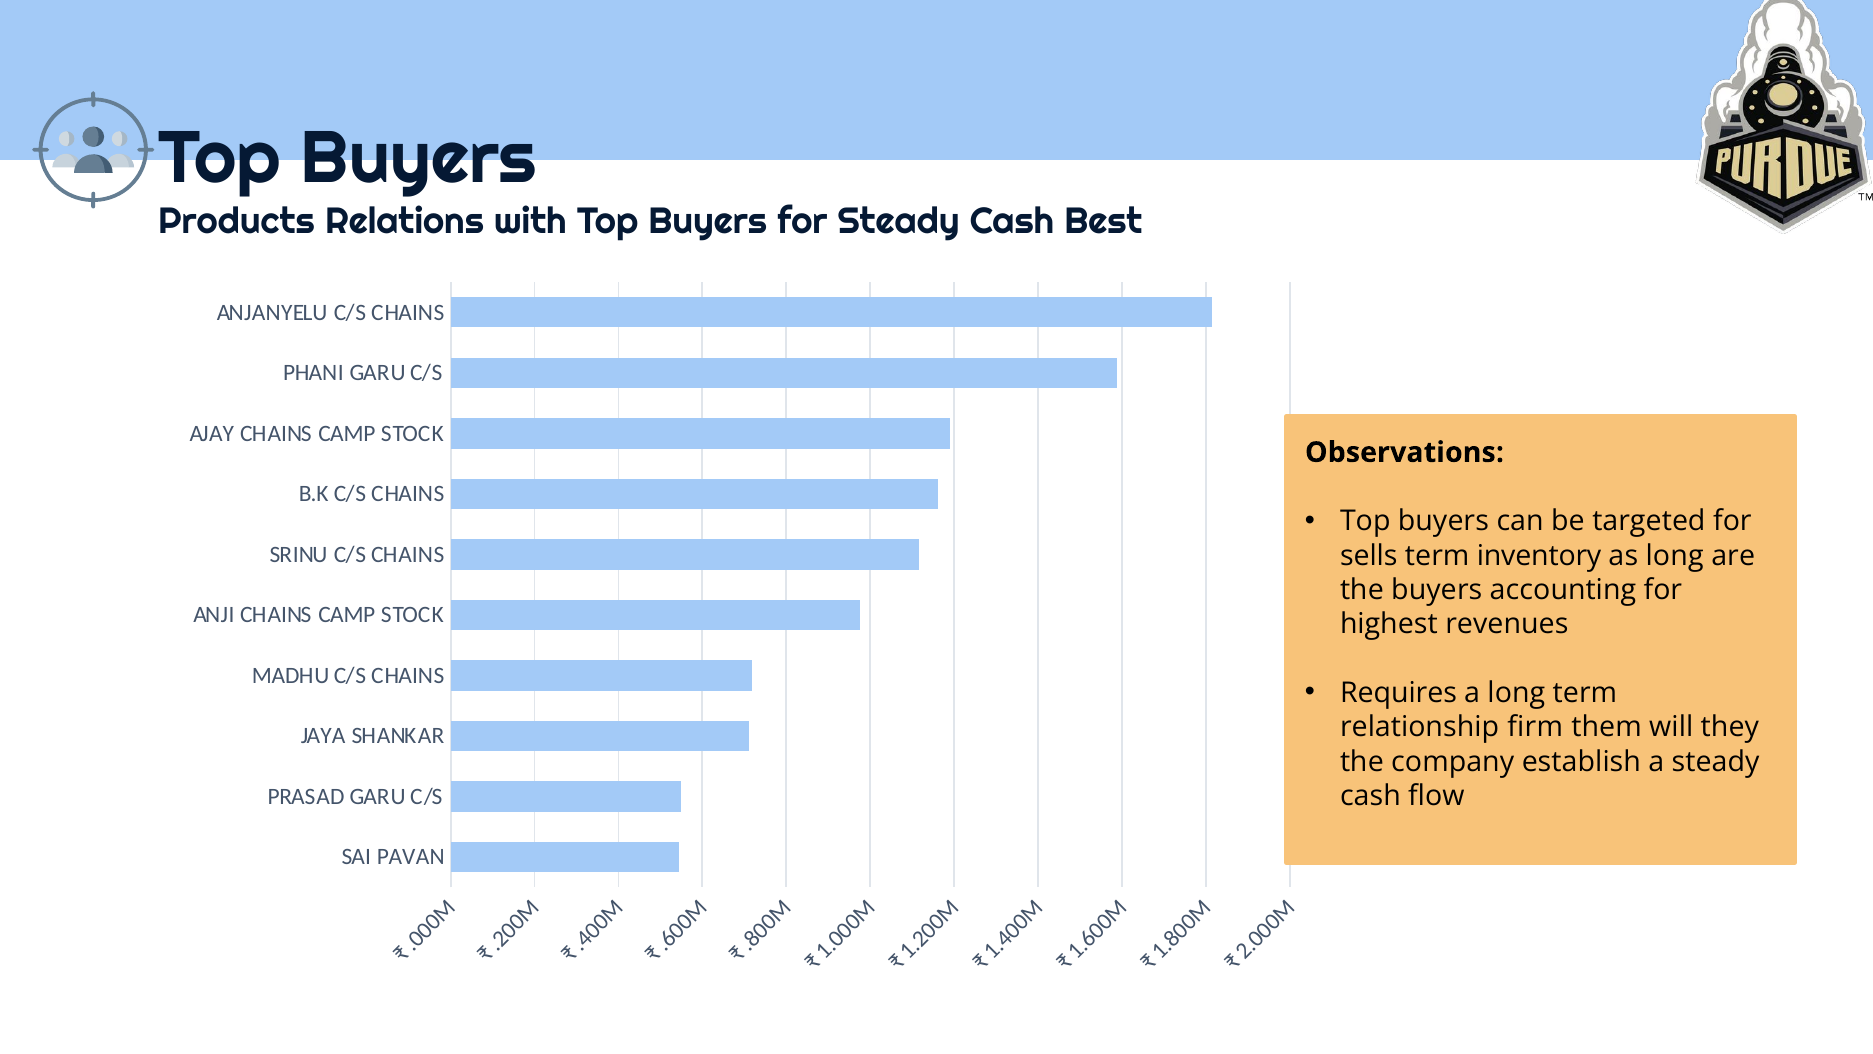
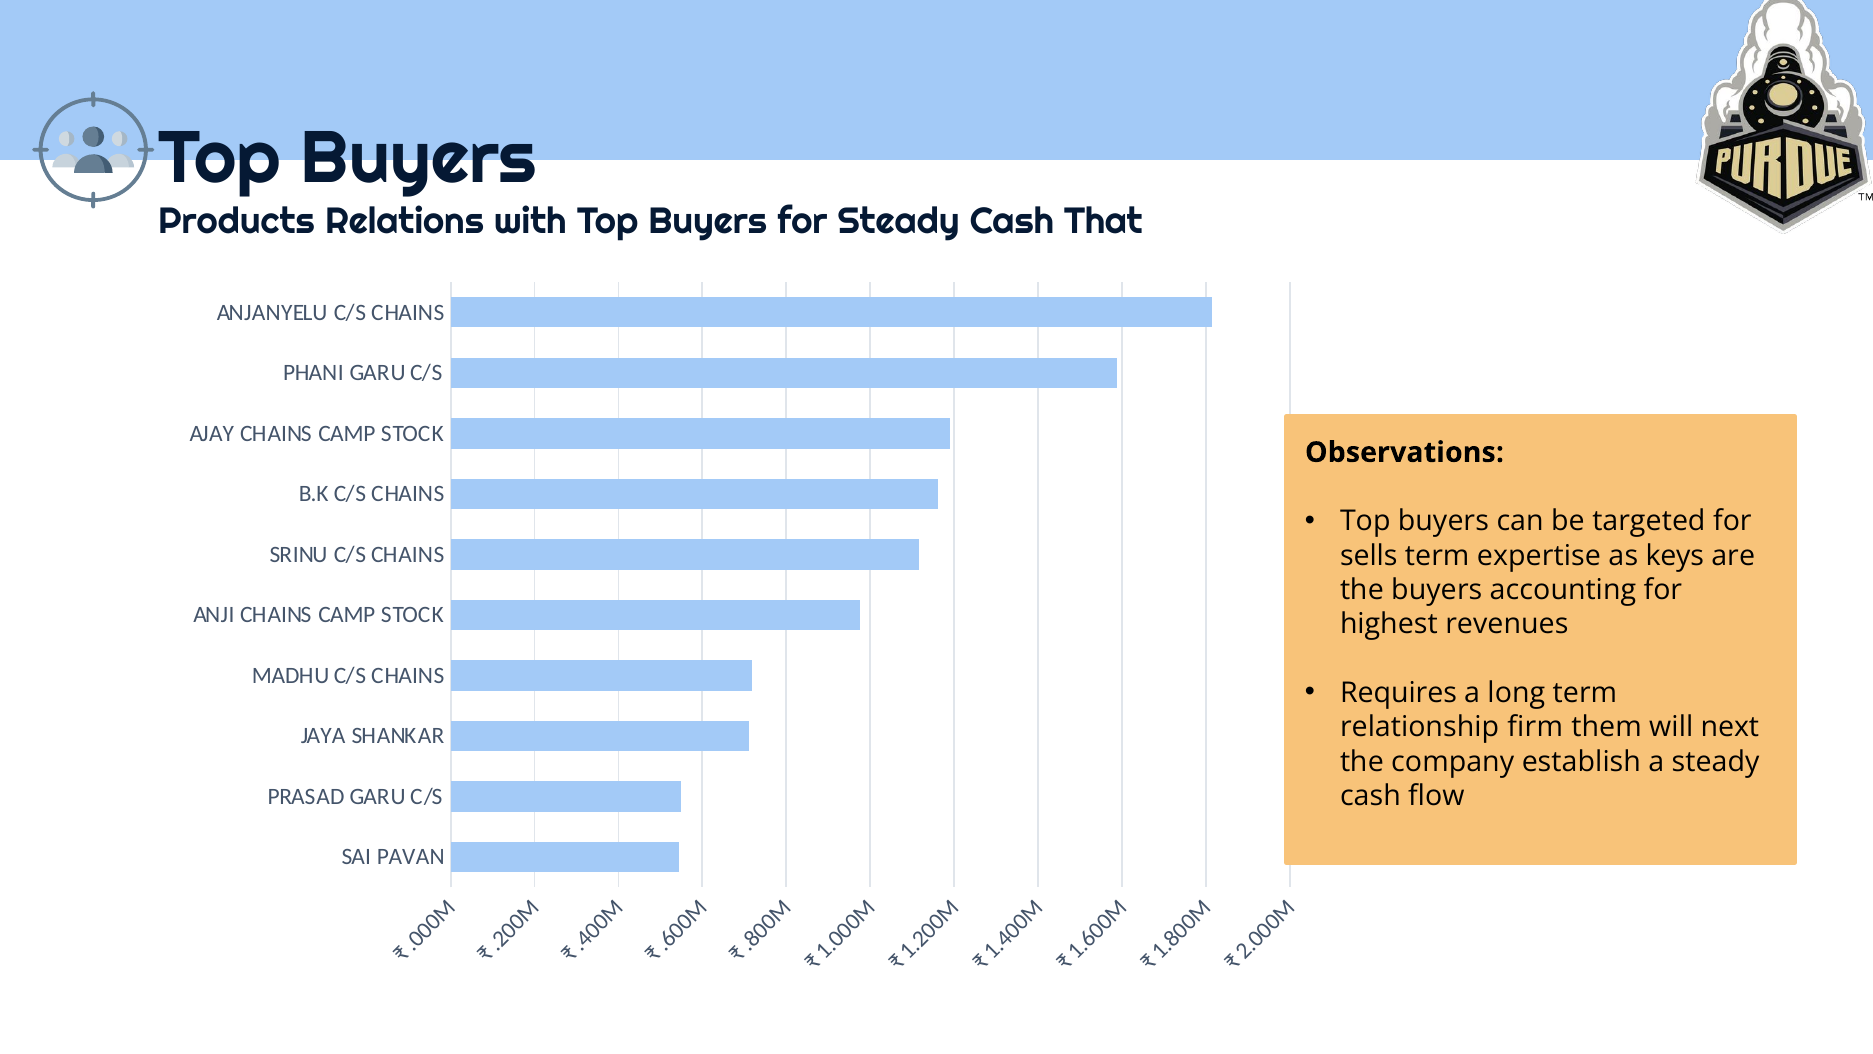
Best: Best -> That (1103, 222)
inventory: inventory -> expertise (1539, 555)
as long: long -> keys (1675, 555)
they: they -> next (1730, 727)
